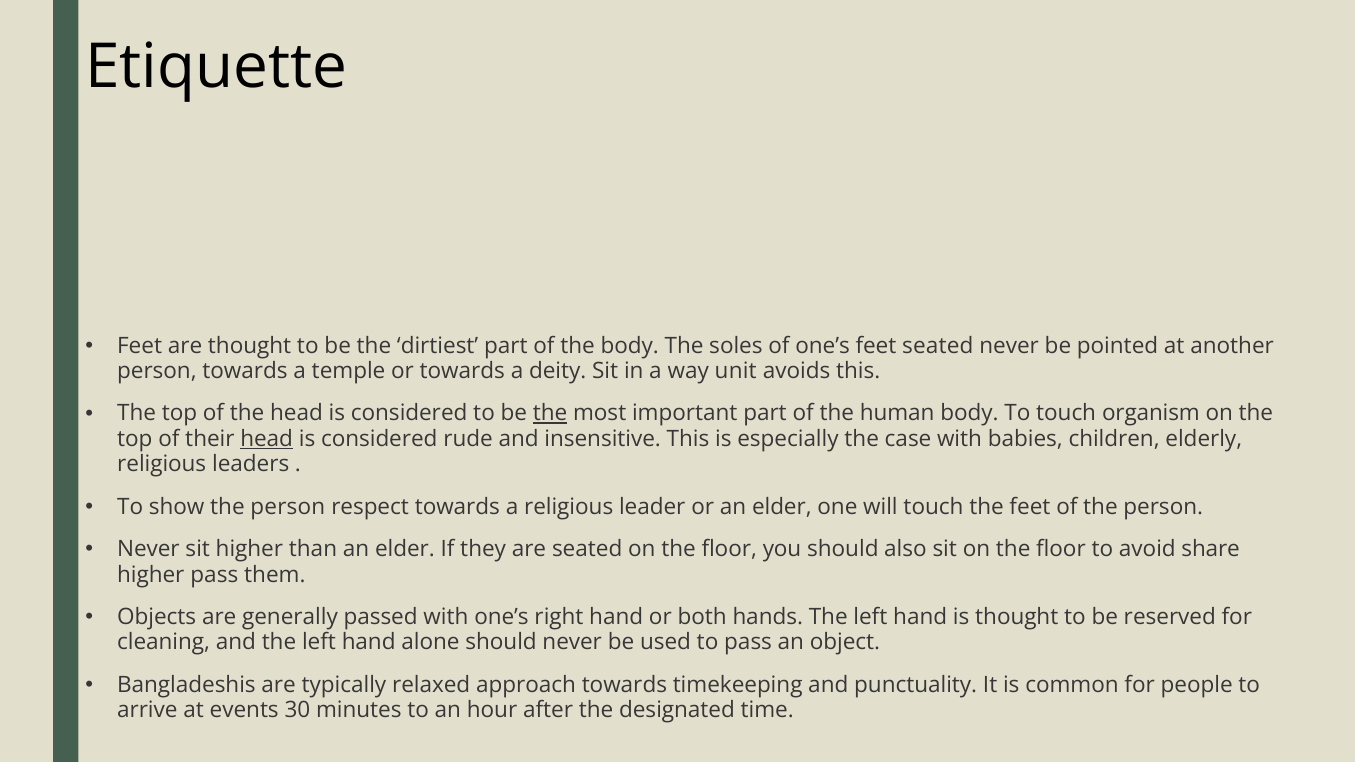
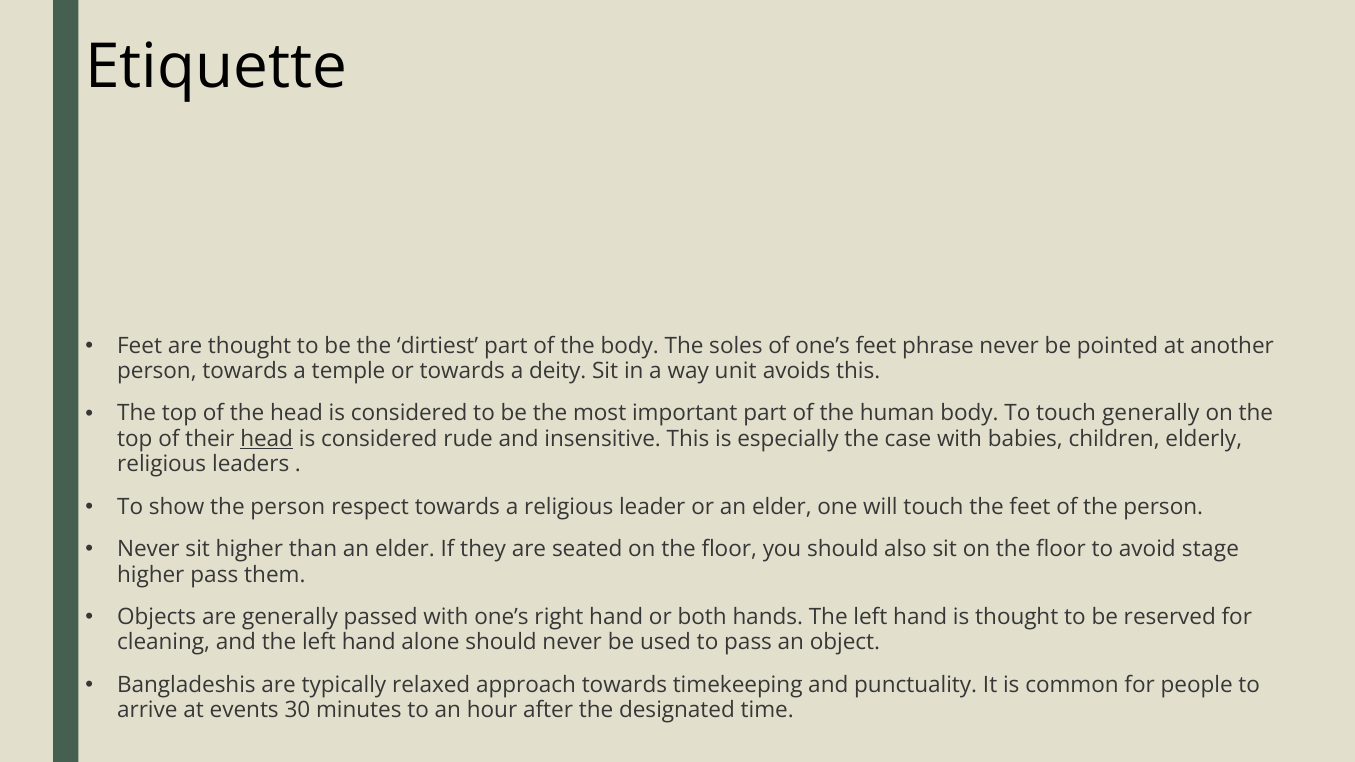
feet seated: seated -> phrase (938, 346)
the underline: present -> none (550, 414)
touch organism: organism -> generally (1151, 414)
share: share -> stage (1210, 549)
